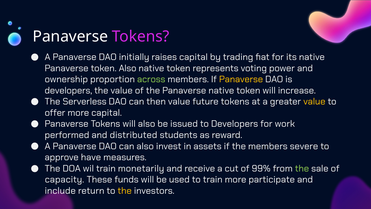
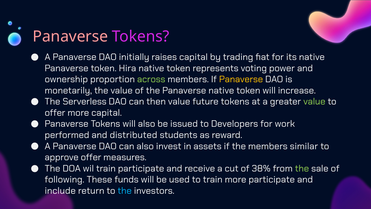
Panaverse colour: white -> pink (70, 36)
token Also: Also -> Hira (128, 68)
developers: developers -> monetarily (68, 90)
value colour: yellow -> light green (314, 101)
severe: severe -> similar (304, 146)
approve have: have -> offer (91, 157)
train monetarily: monetarily -> participate (141, 168)
99%: 99% -> 38% (261, 168)
capacity: capacity -> following (65, 179)
the colour: yellow -> light blue (125, 191)
